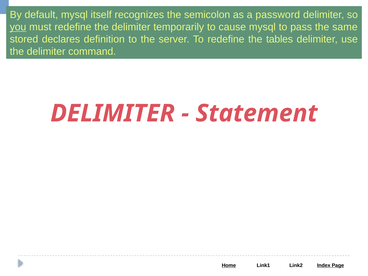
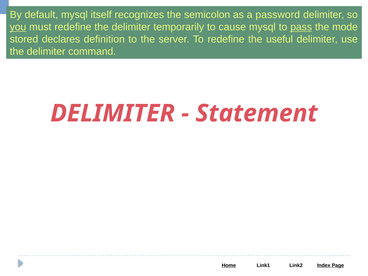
pass underline: none -> present (301, 27)
same: same -> mode (345, 27)
tables: tables -> useful (280, 39)
